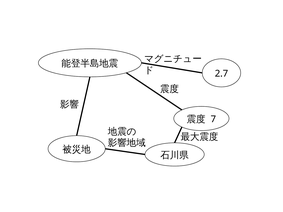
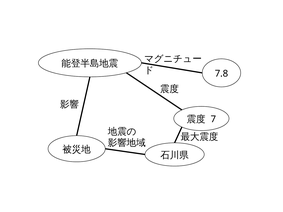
2.7: 2.7 -> 7.8 (221, 74)
